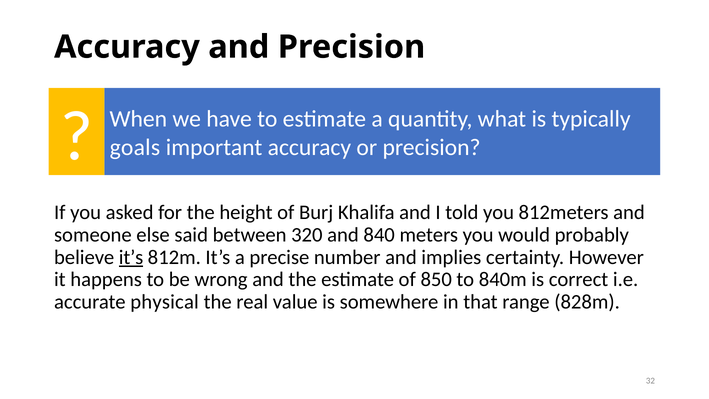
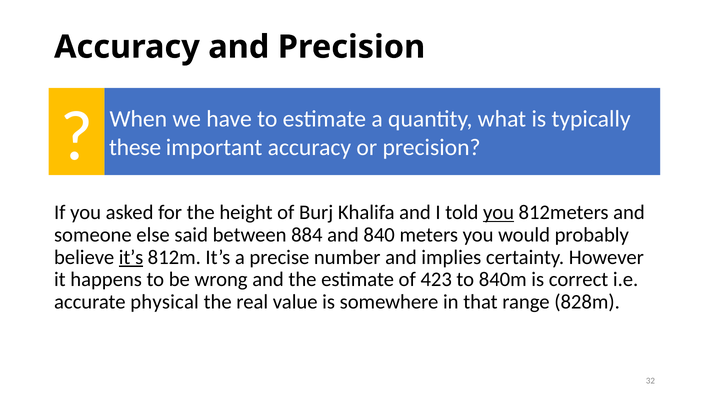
goals: goals -> these (135, 147)
you underline: none -> present (499, 213)
320: 320 -> 884 (307, 235)
850: 850 -> 423 (436, 280)
